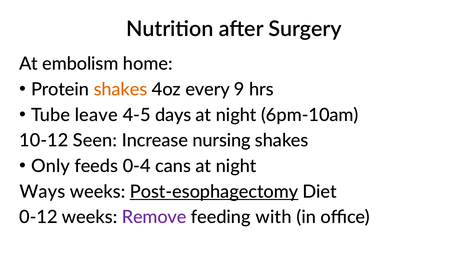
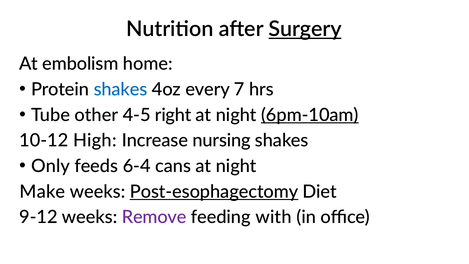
Surgery underline: none -> present (305, 29)
shakes colour: orange -> blue (121, 89)
9: 9 -> 7 (239, 89)
leave: leave -> other (96, 115)
days: days -> right (173, 115)
6pm-10am underline: none -> present (310, 115)
Seen: Seen -> High (95, 140)
0-4: 0-4 -> 6-4 (137, 166)
Ways: Ways -> Make (42, 192)
0-12: 0-12 -> 9-12 (39, 217)
